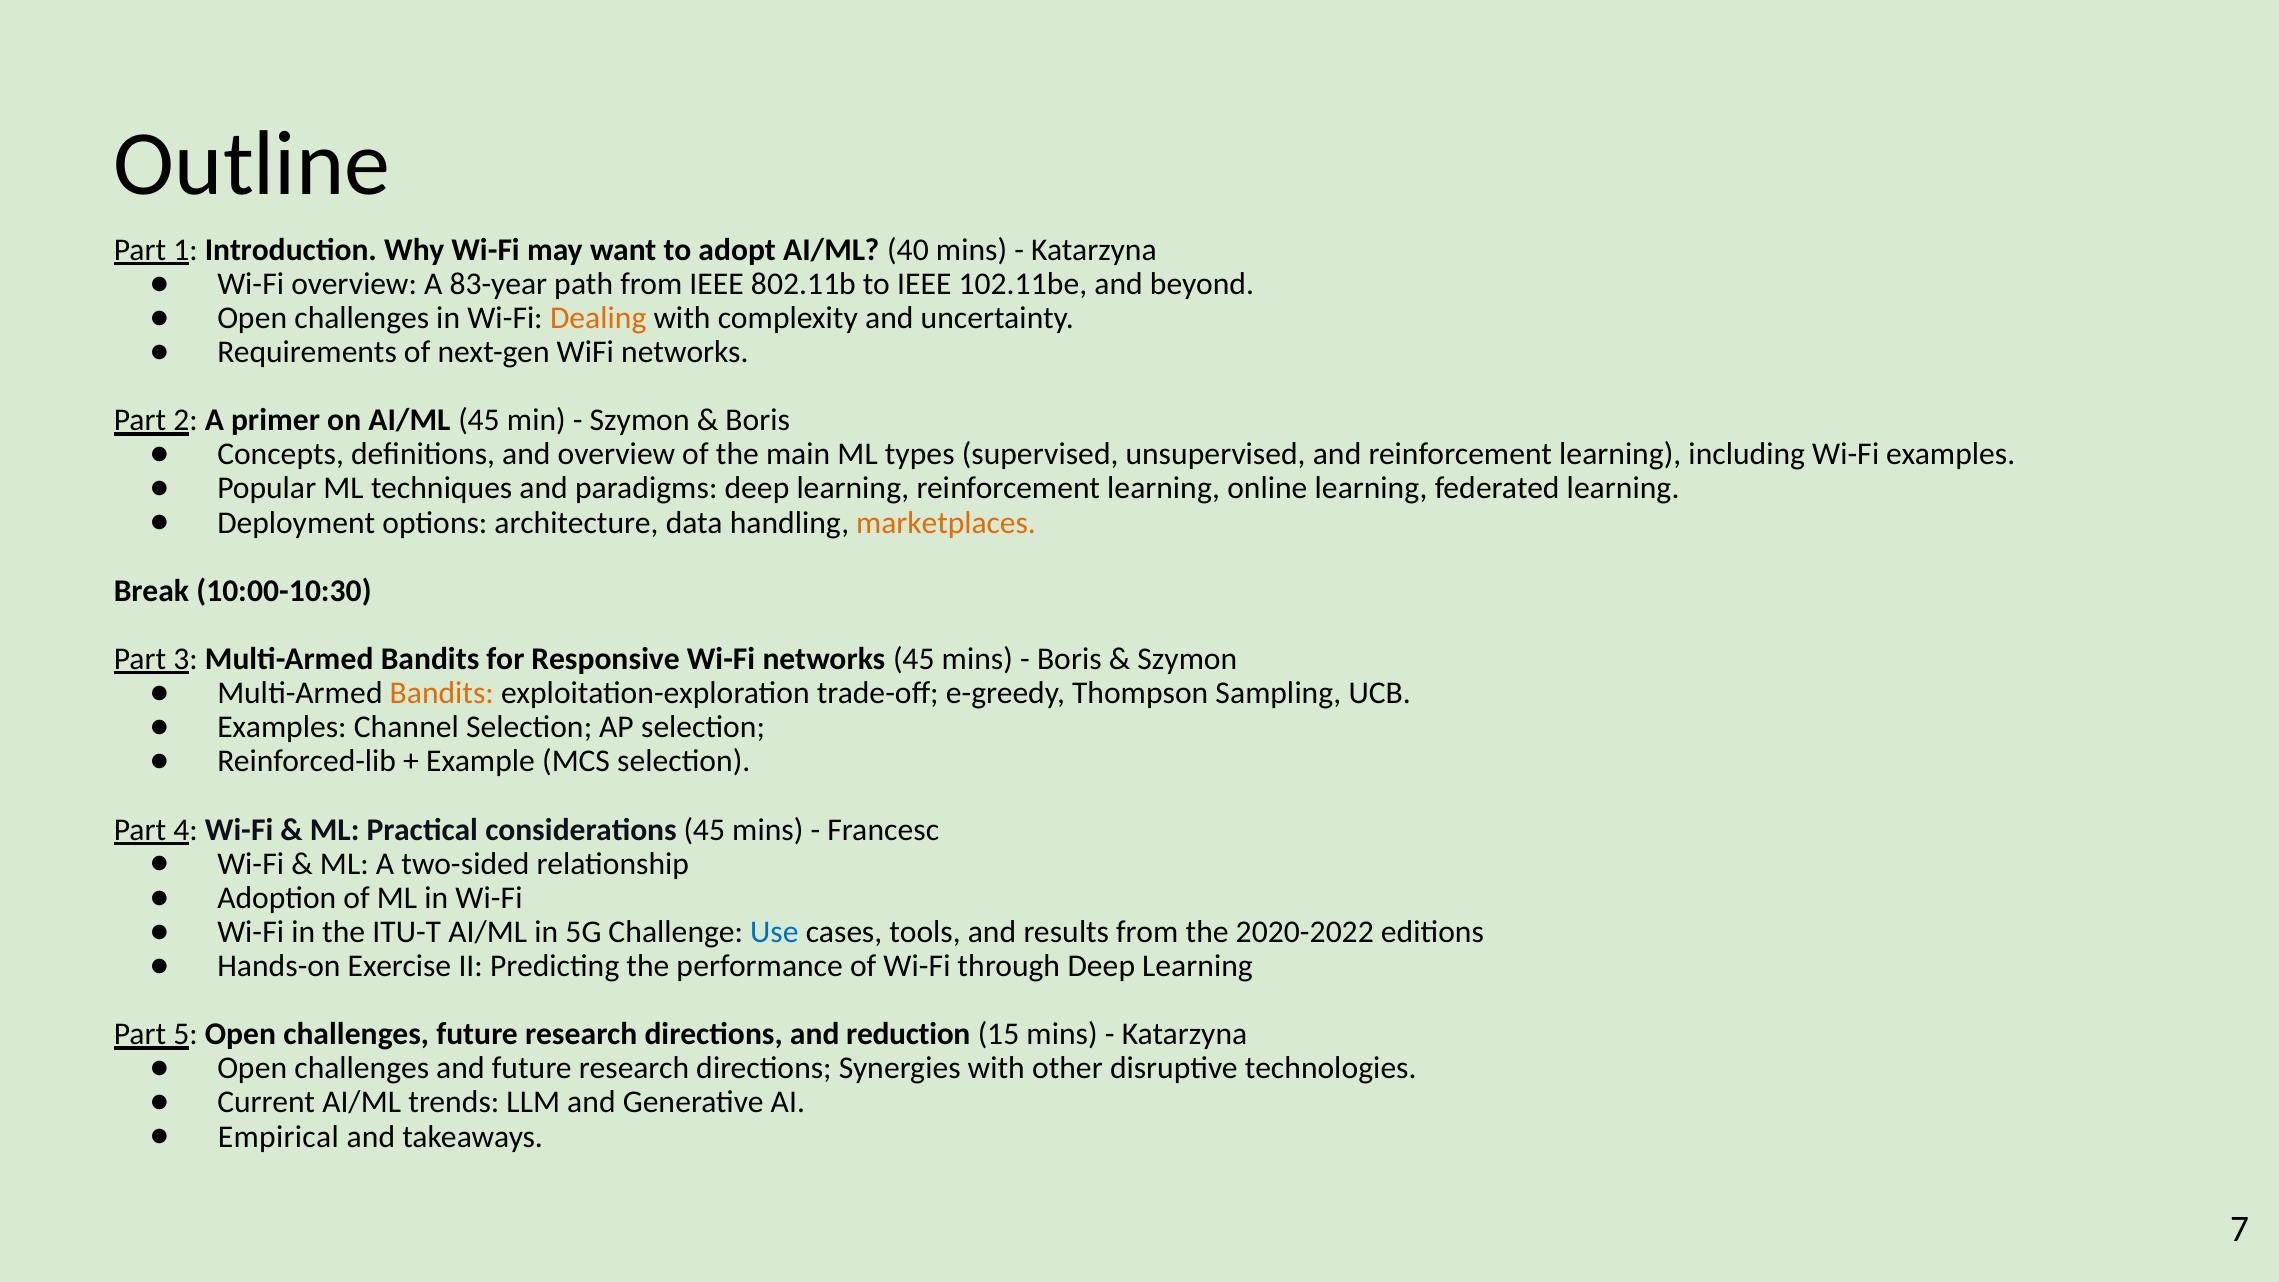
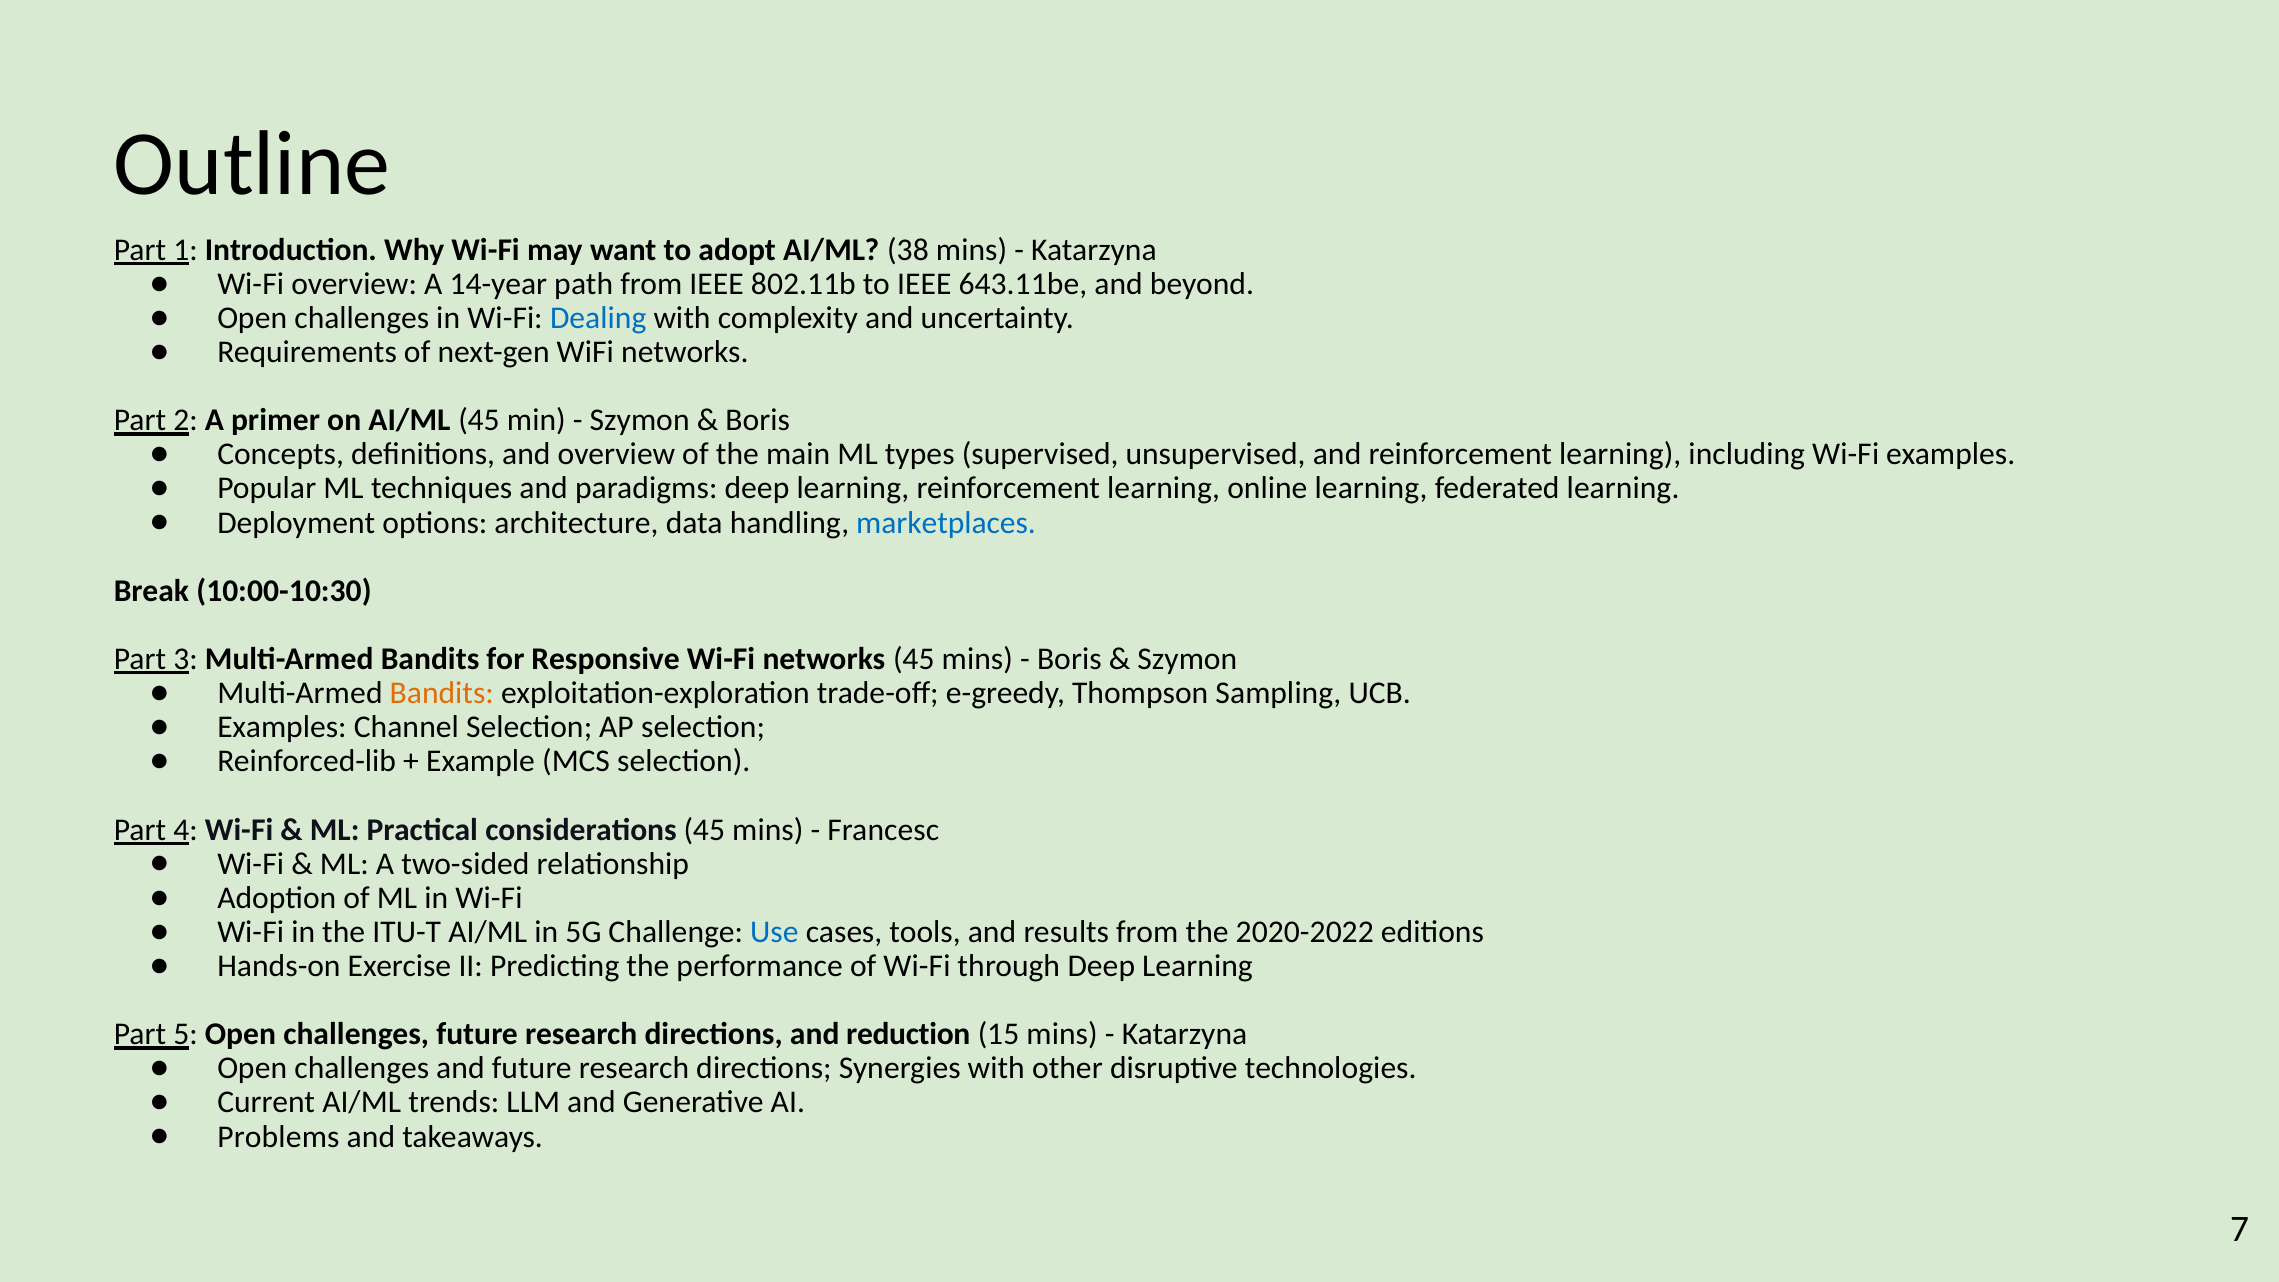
40: 40 -> 38 (908, 250)
83-year: 83-year -> 14-year (498, 284)
102.11be: 102.11be -> 643.11be (1023, 284)
Dealing colour: orange -> blue (598, 318)
marketplaces colour: orange -> blue (946, 523)
Empirical: Empirical -> Problems (278, 1137)
